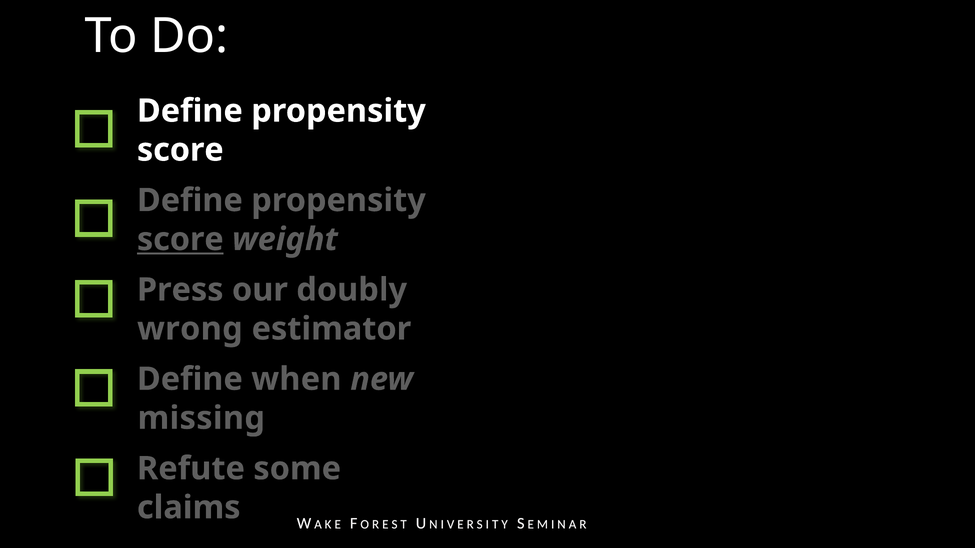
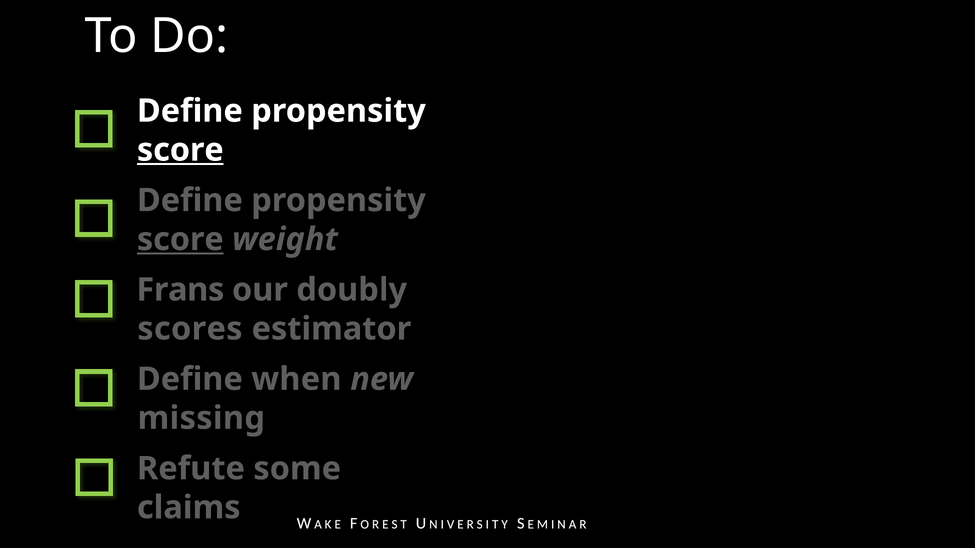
score underline: none -> present (180, 150)
Press: Press -> Frans (180, 290)
wrong: wrong -> scores (190, 329)
